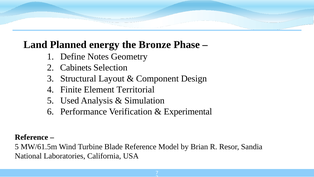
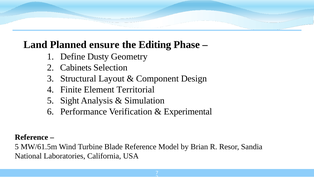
energy: energy -> ensure (104, 45)
Bronze: Bronze -> Editing (155, 45)
Notes: Notes -> Dusty (98, 56)
Used: Used -> Sight (70, 100)
